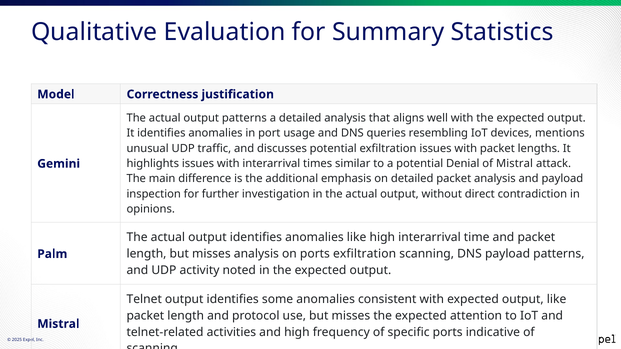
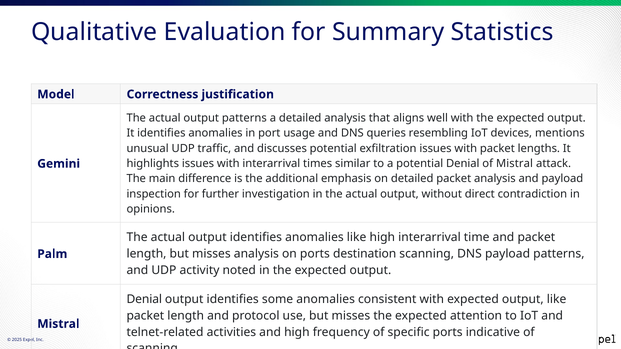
ports exfiltration: exfiltration -> destination (365, 254)
Telnet: Telnet -> Denial (144, 299)
